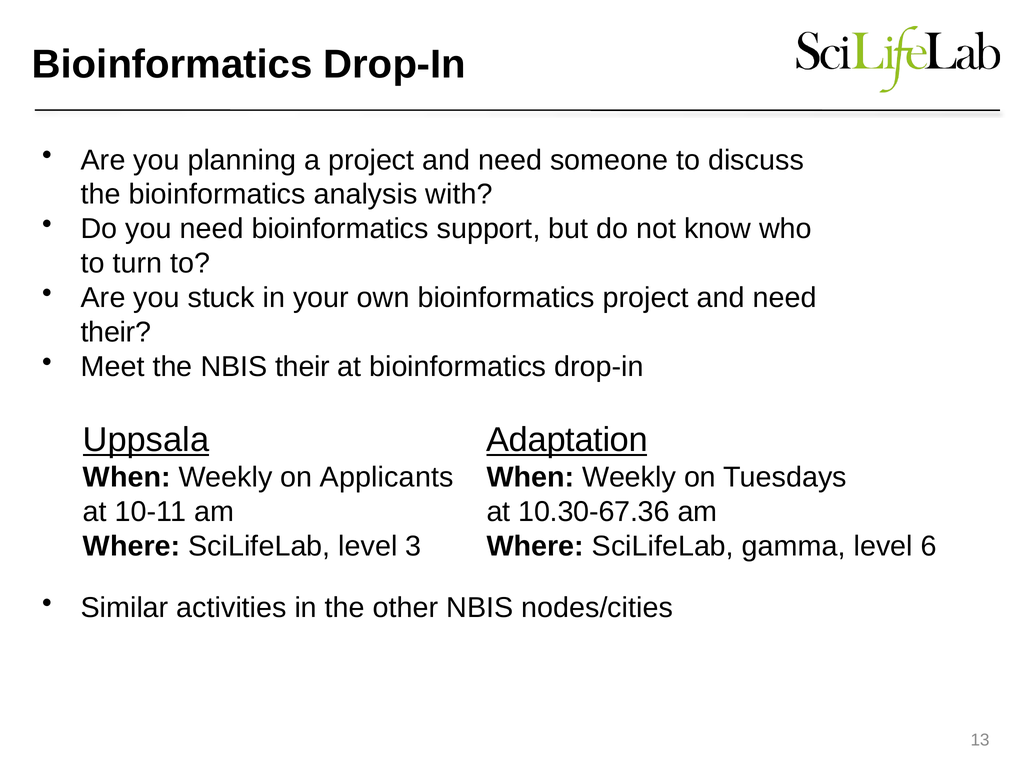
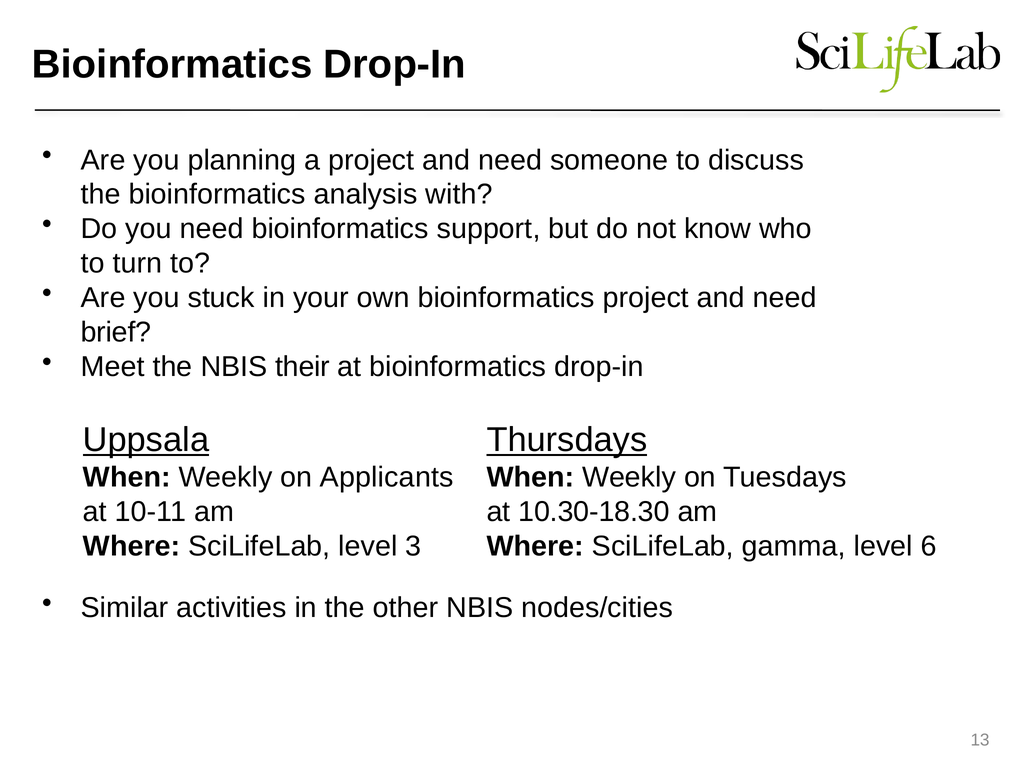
their: their -> brief (116, 332)
Adaptation: Adaptation -> Thursdays (567, 440)
10.30-67.36: 10.30-67.36 -> 10.30-18.30 (594, 512)
